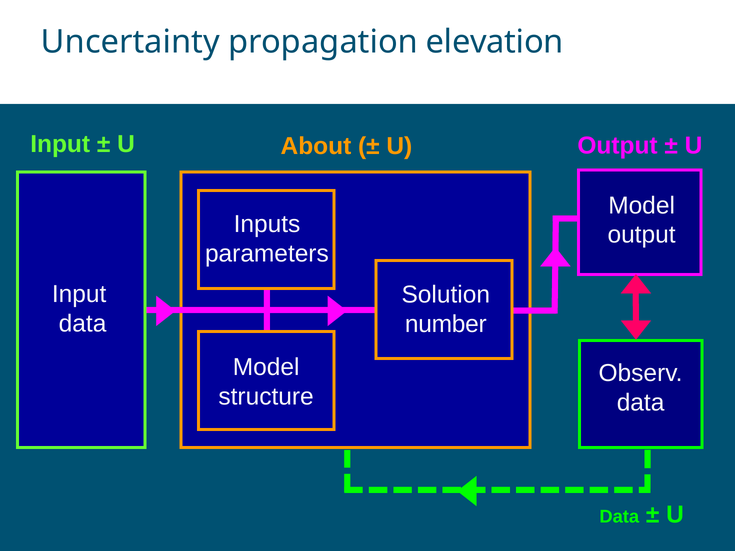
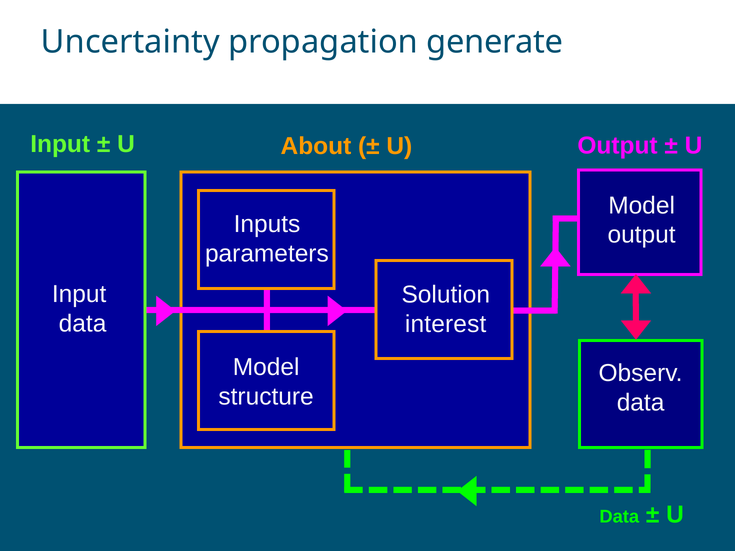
elevation: elevation -> generate (495, 42)
number: number -> interest (446, 324)
